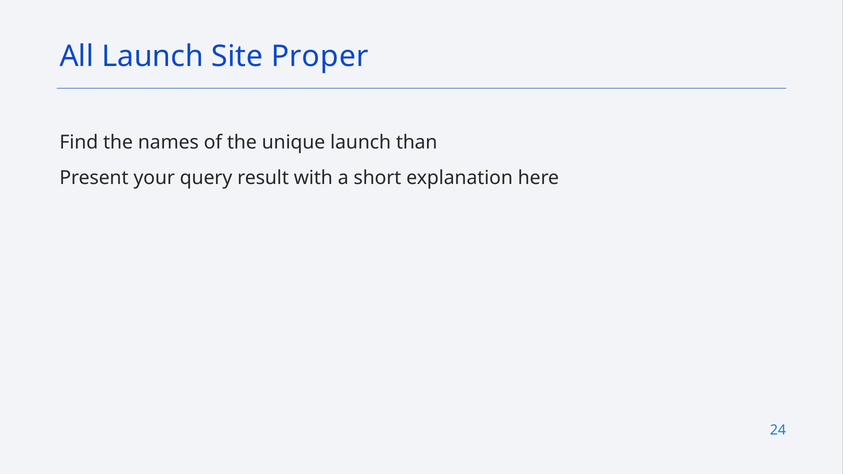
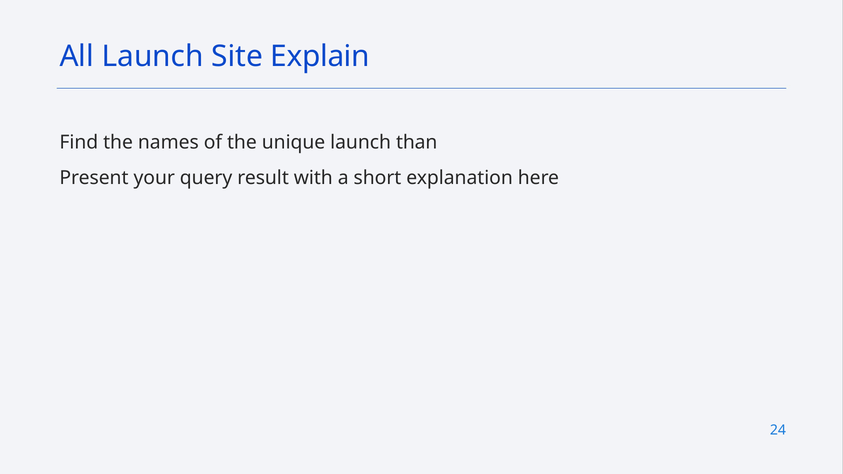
Proper: Proper -> Explain (320, 56)
